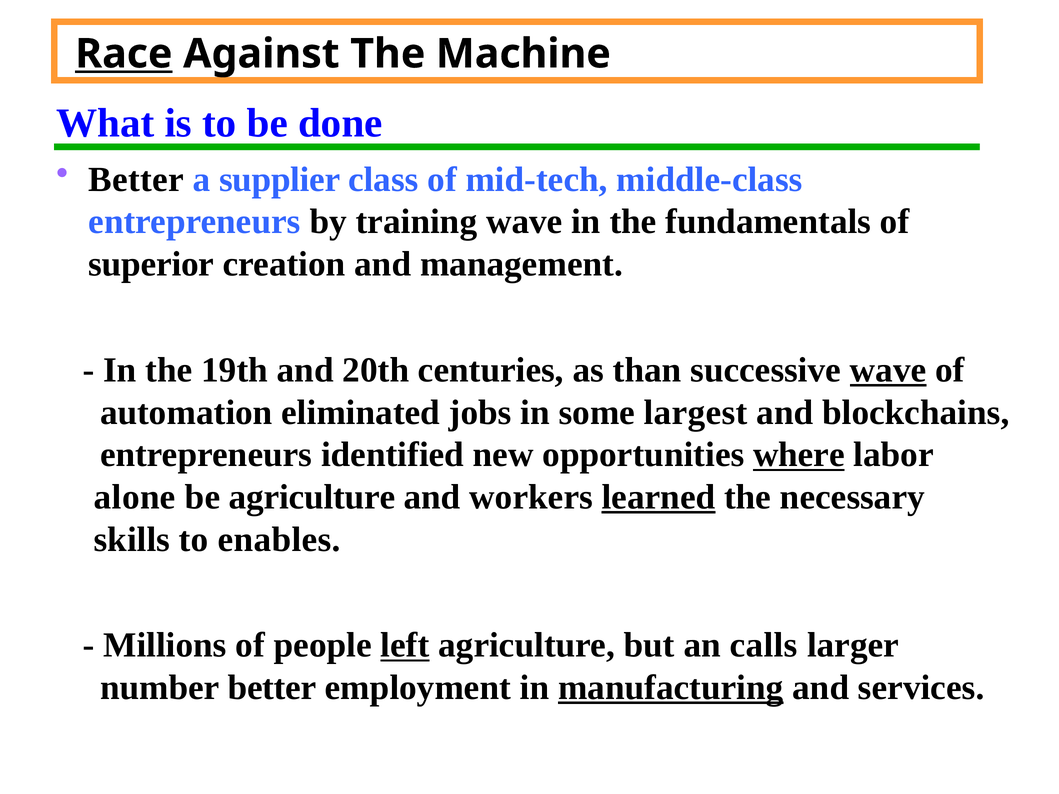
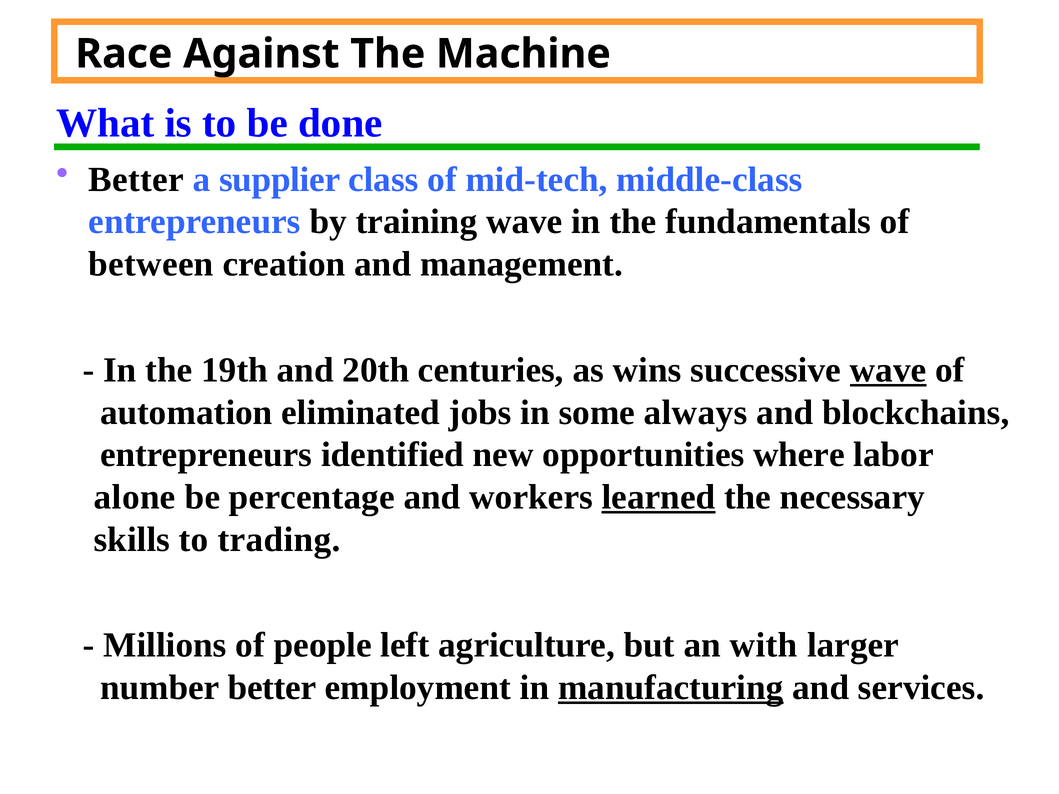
Race underline: present -> none (124, 54)
superior: superior -> between (151, 264)
than: than -> wins (647, 370)
largest: largest -> always (696, 412)
where underline: present -> none (799, 455)
be agriculture: agriculture -> percentage (312, 497)
enables: enables -> trading (279, 540)
left underline: present -> none (405, 645)
calls: calls -> with (764, 645)
